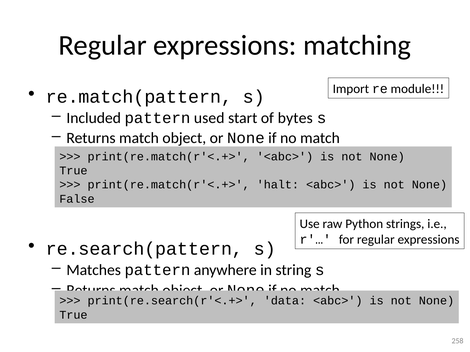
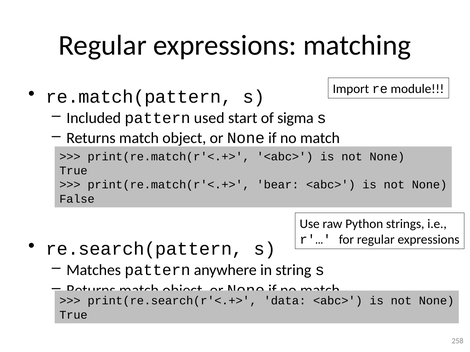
bytes: bytes -> sigma (295, 118)
halt: halt -> bear (278, 185)
